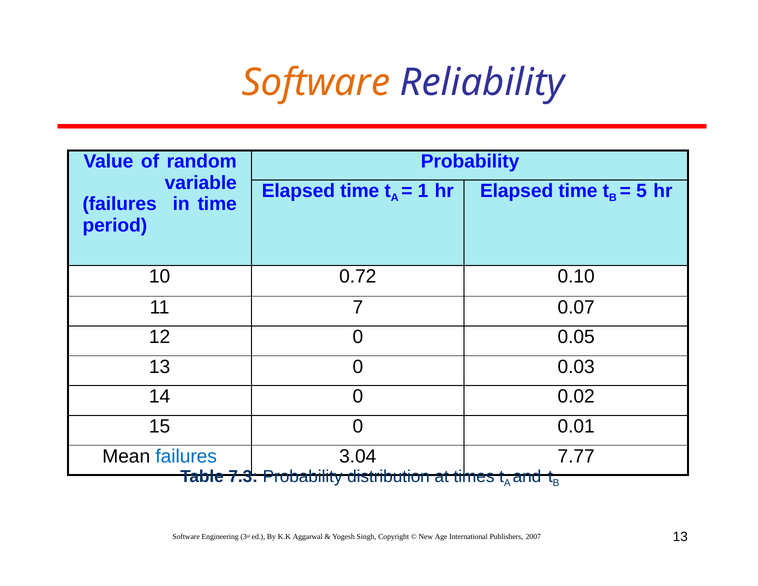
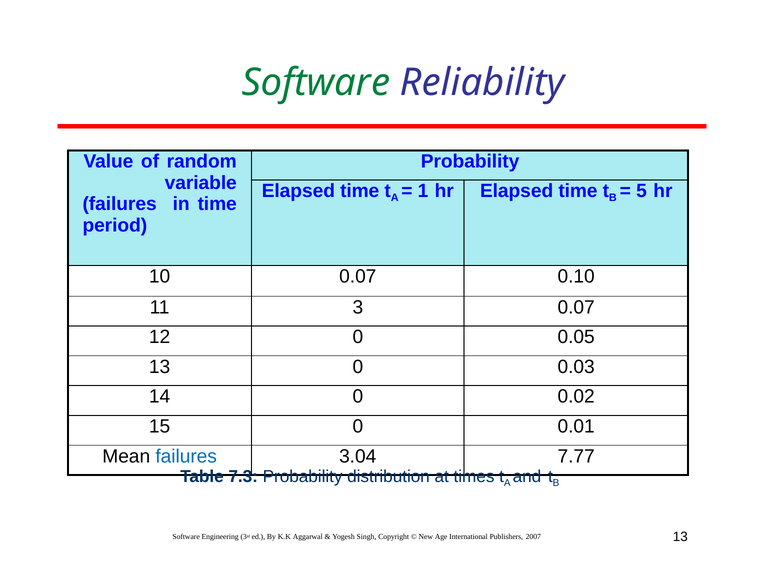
Software colour: orange -> green (316, 83)
10 0.72: 0.72 -> 0.07 (358, 276)
7: 7 -> 3 (358, 307)
